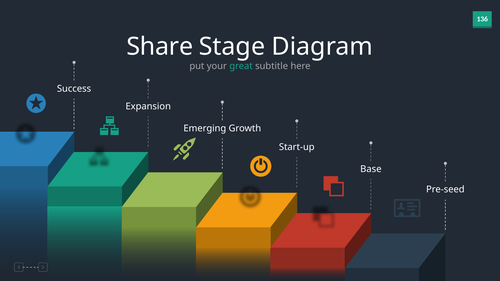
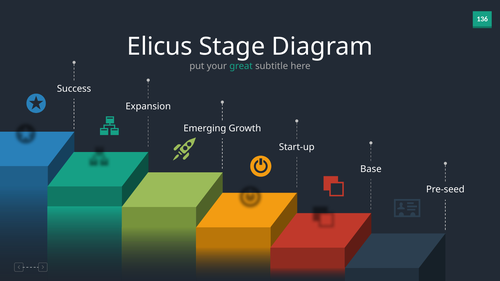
Share: Share -> Elicus (160, 46)
